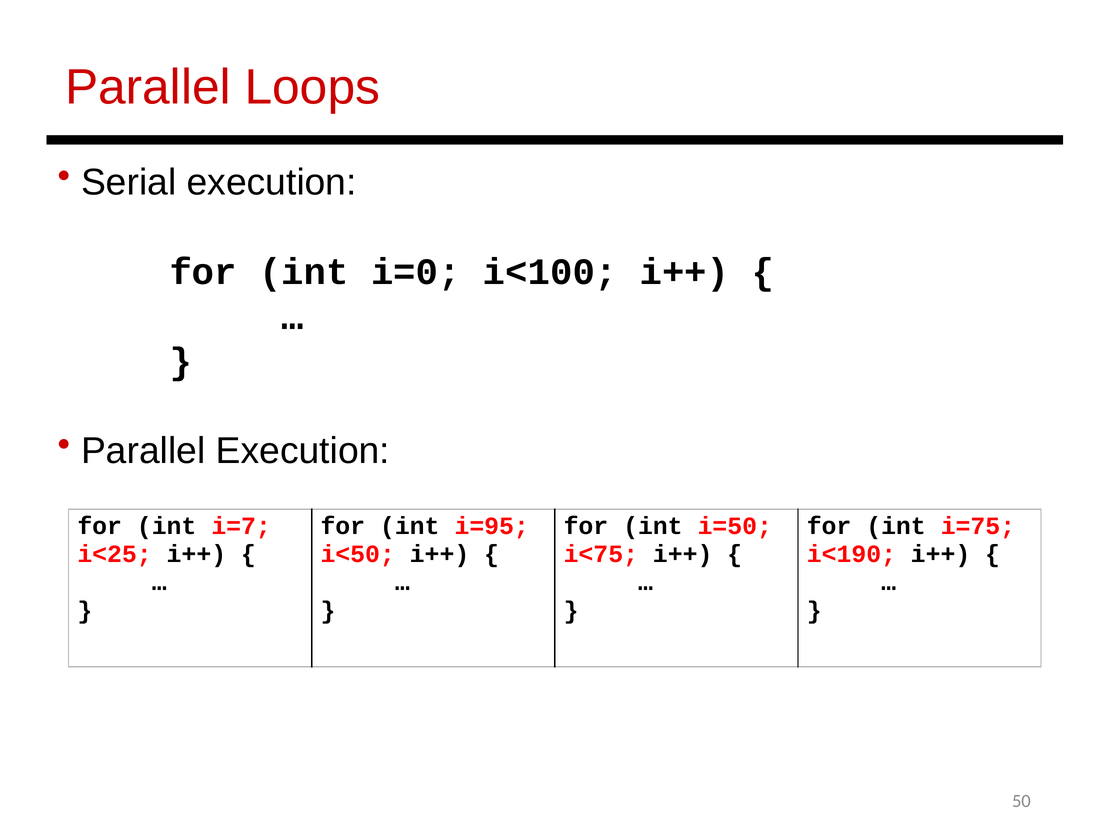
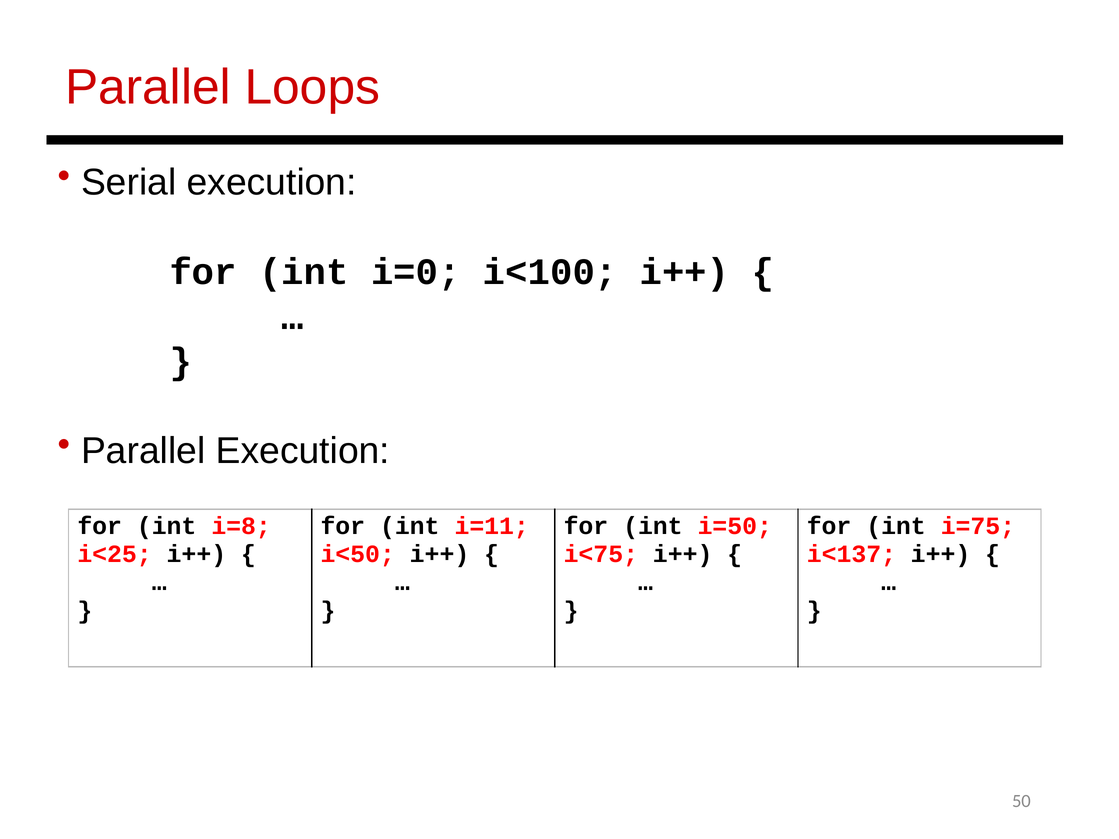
i=7: i=7 -> i=8 (241, 526)
i=95: i=95 -> i=11 (492, 526)
i<190: i<190 -> i<137 (851, 554)
